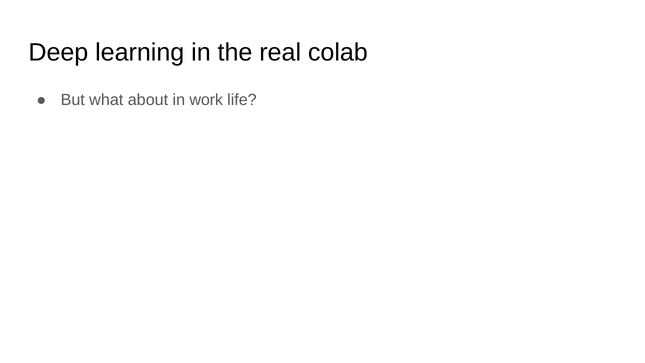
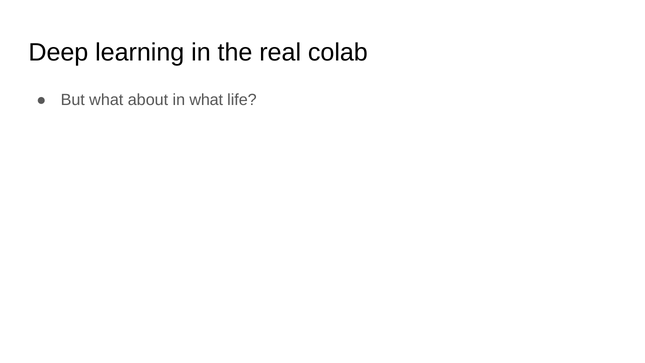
in work: work -> what (206, 100)
